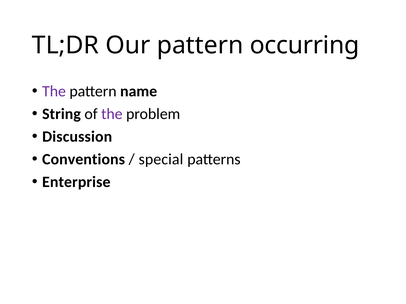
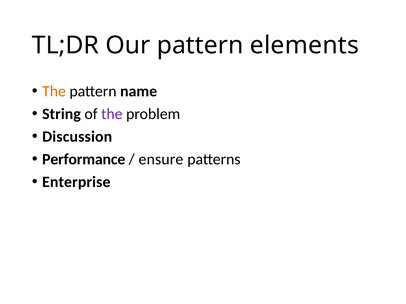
occurring: occurring -> elements (304, 45)
The colour: purple -> orange (54, 92)
Conventions: Conventions -> Performance (84, 160)
special: special -> ensure (161, 160)
